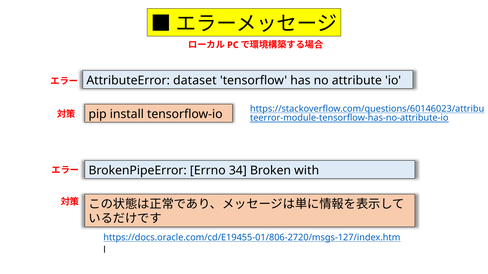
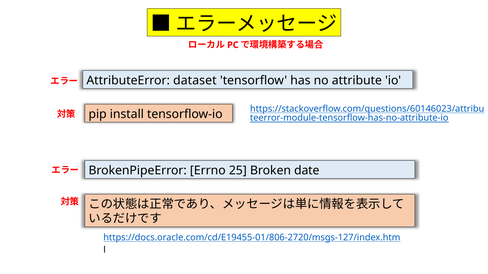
34: 34 -> 25 (238, 171)
with: with -> date (307, 171)
